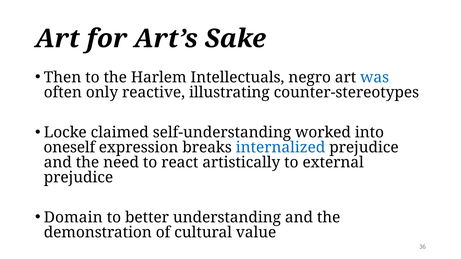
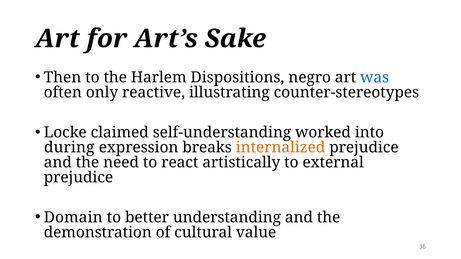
Intellectuals: Intellectuals -> Dispositions (237, 78)
oneself: oneself -> during (69, 148)
internalized colour: blue -> orange (281, 148)
